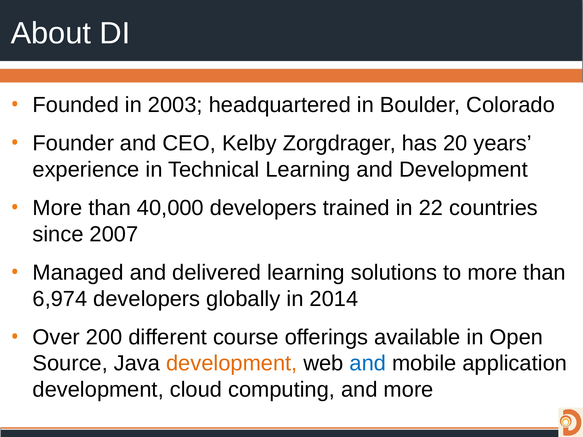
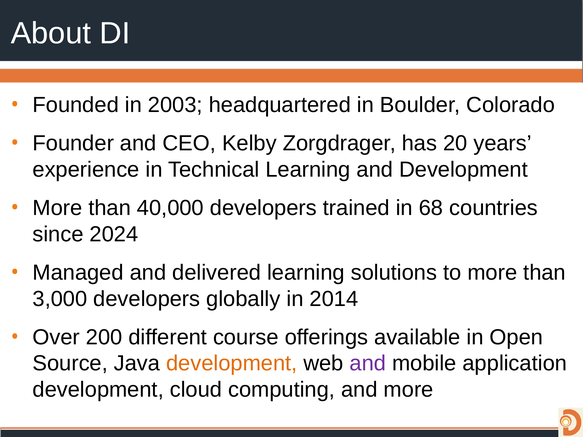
22: 22 -> 68 (431, 208)
2007: 2007 -> 2024 (114, 234)
6,974: 6,974 -> 3,000 (60, 299)
and colour: blue -> purple (368, 364)
